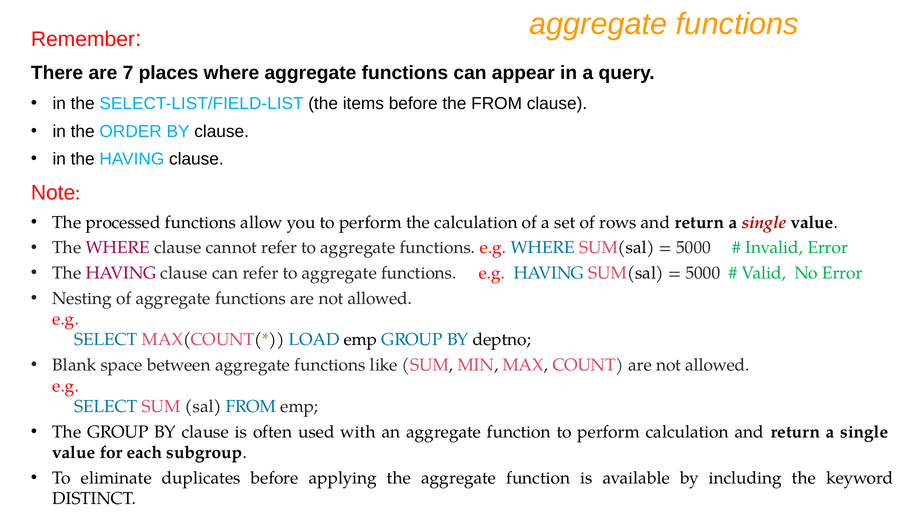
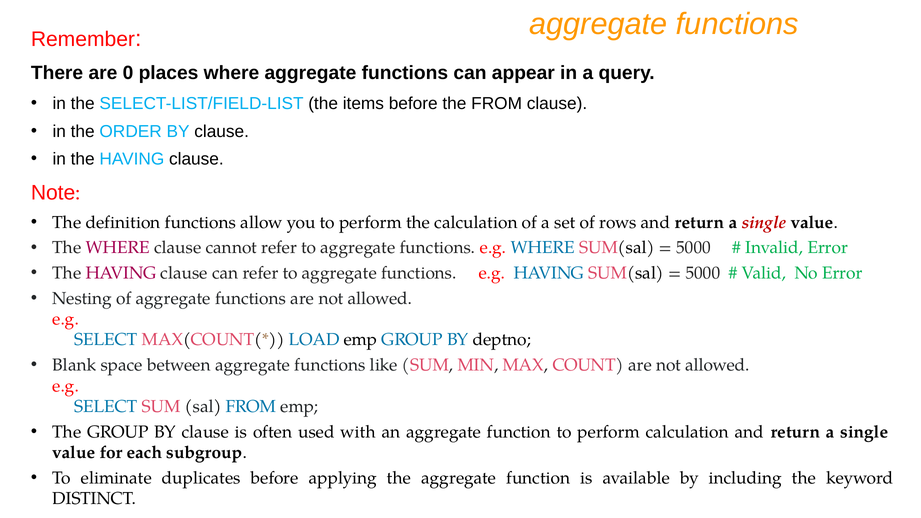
7: 7 -> 0 (128, 73)
processed: processed -> definition (123, 222)
